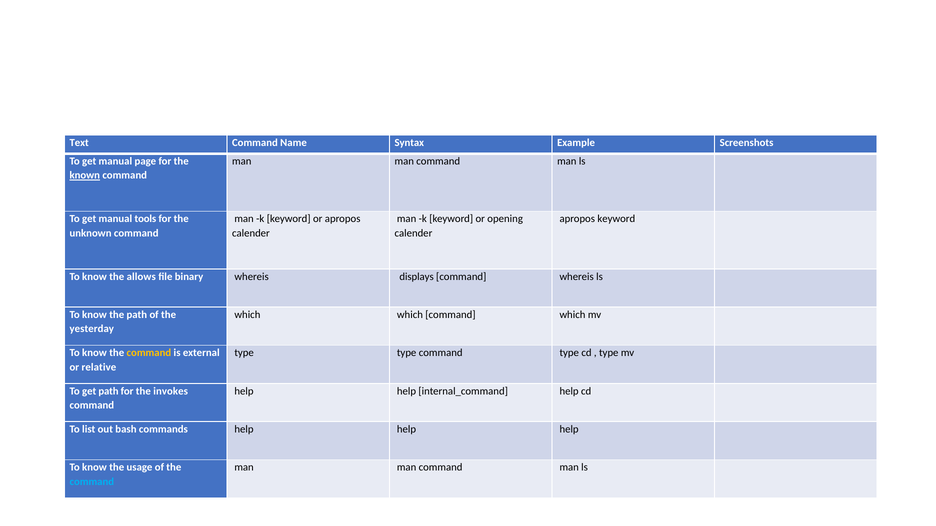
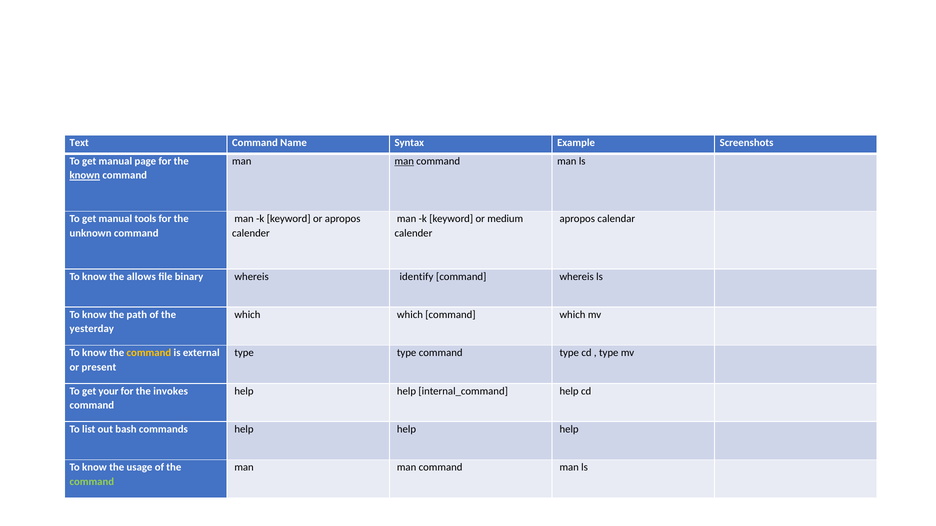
man underline: none -> present (404, 161)
opening: opening -> medium (505, 219)
apropos keyword: keyword -> calendar (616, 219)
displays: displays -> identify (416, 277)
relative: relative -> present (99, 367)
get path: path -> your (108, 391)
command colour: light blue -> light green (92, 482)
